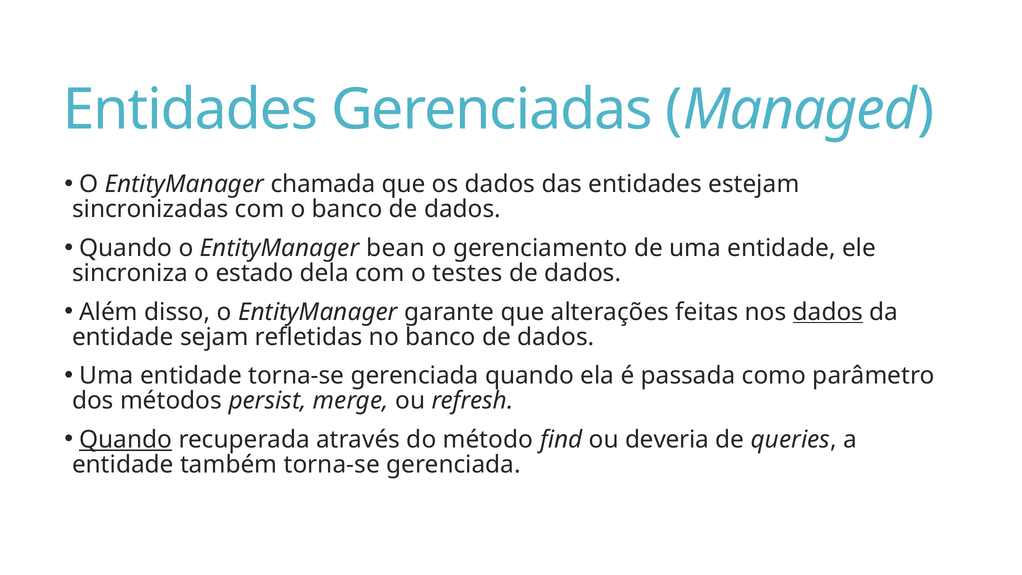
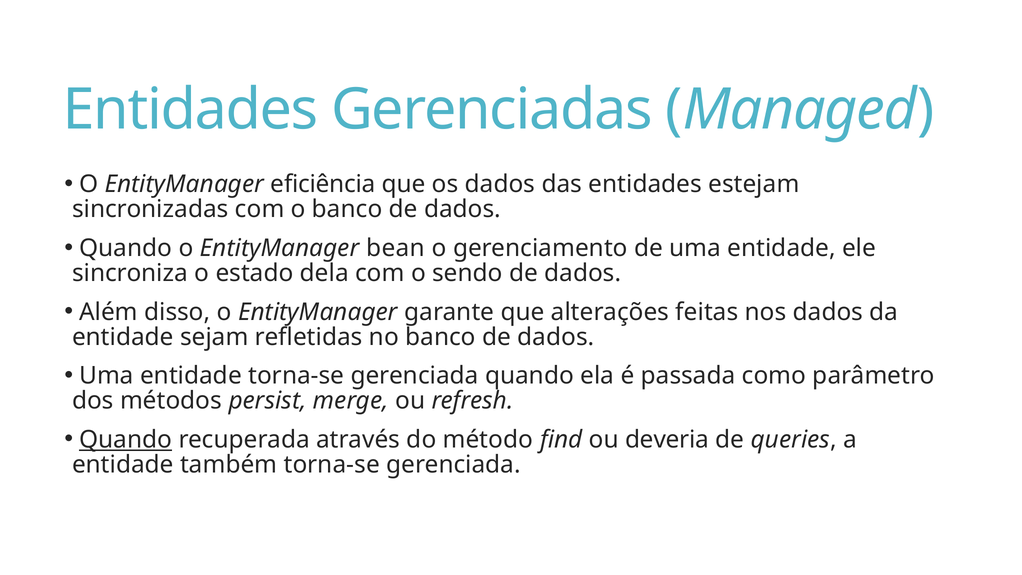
chamada: chamada -> eficiência (323, 184)
testes: testes -> sendo (467, 273)
dados underline: present -> none (828, 312)
